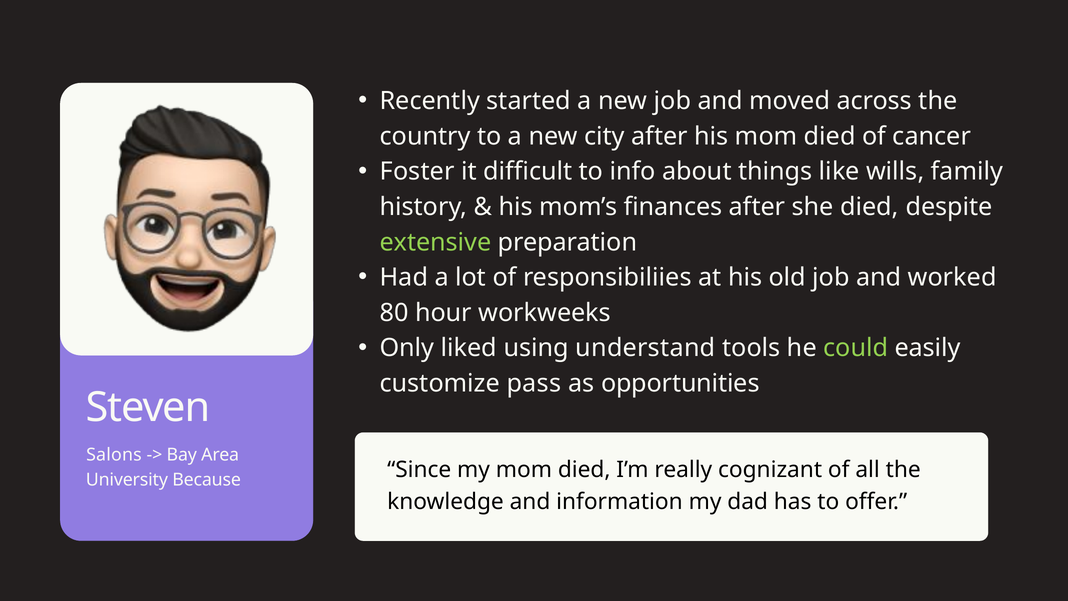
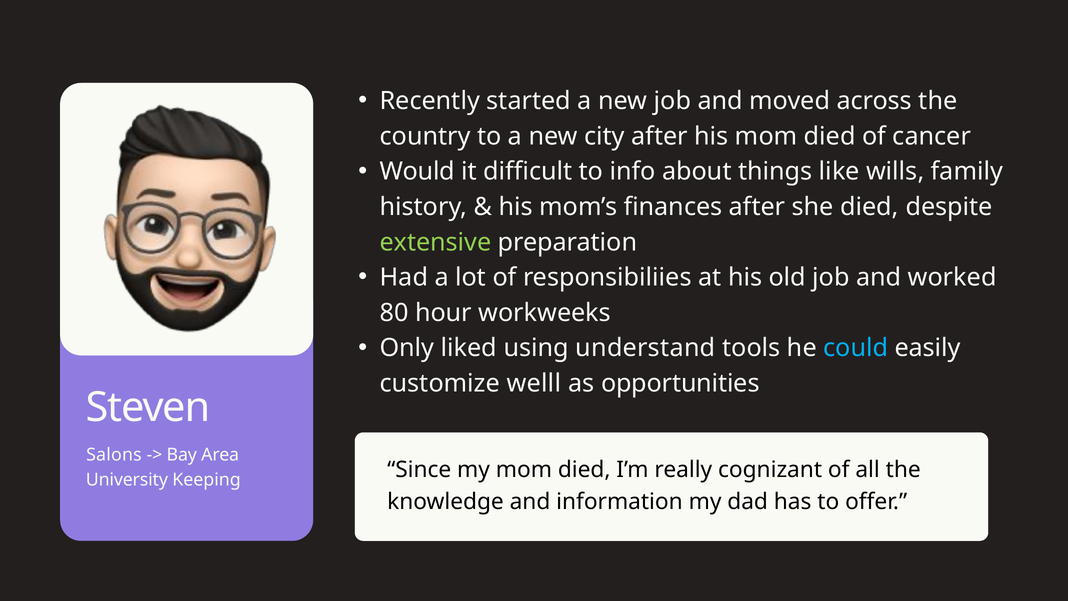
Foster: Foster -> Would (417, 171)
could colour: light green -> light blue (856, 348)
pass: pass -> welll (534, 383)
Because: Because -> Keeping (207, 480)
